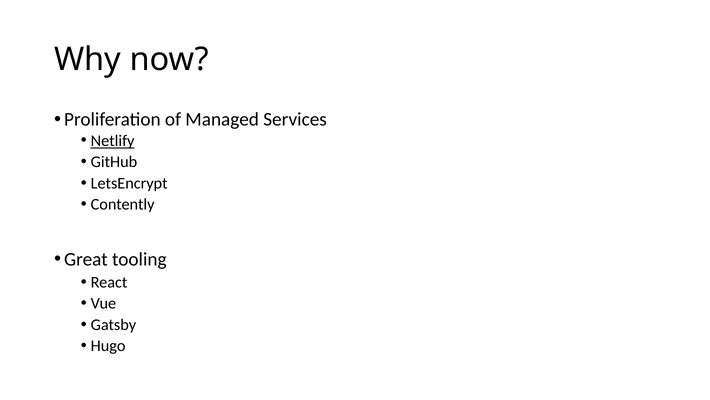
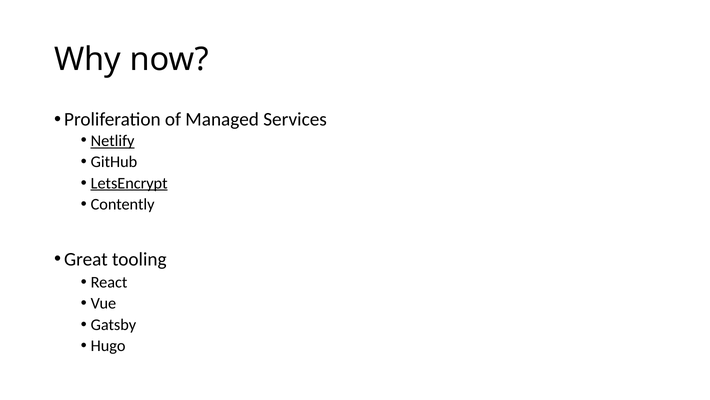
LetsEncrypt underline: none -> present (129, 183)
